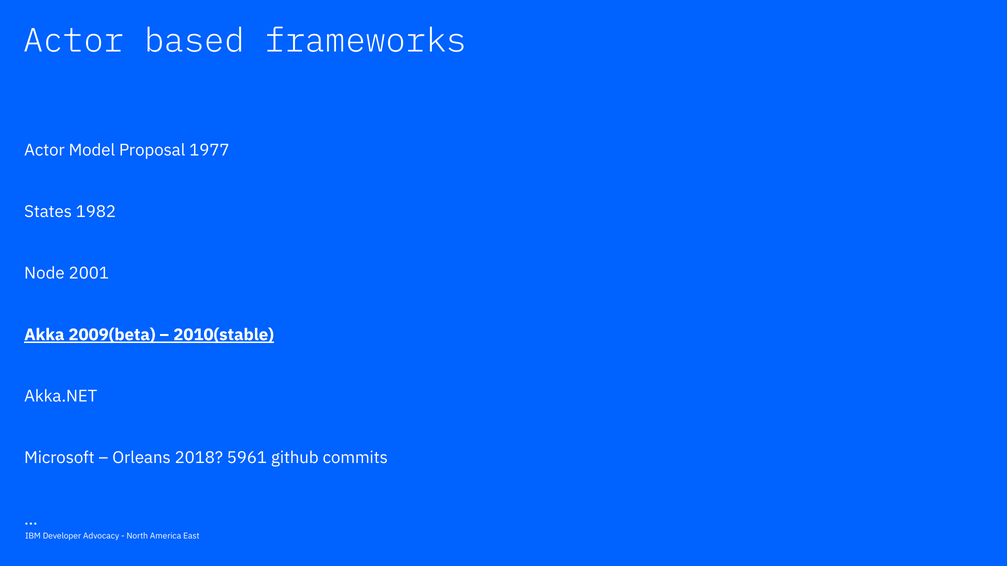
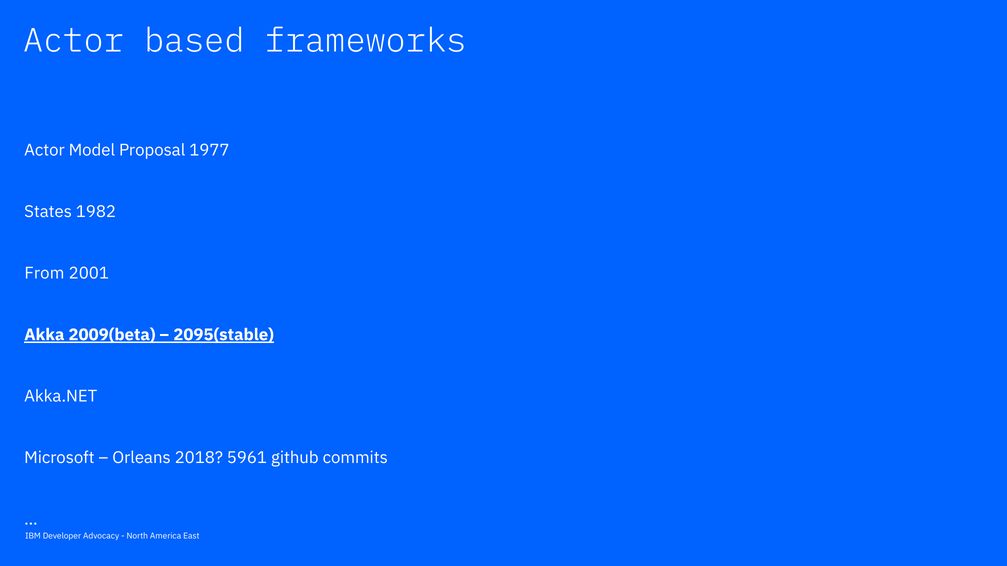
Node: Node -> From (44, 273)
2010(stable: 2010(stable -> 2095(stable (224, 335)
